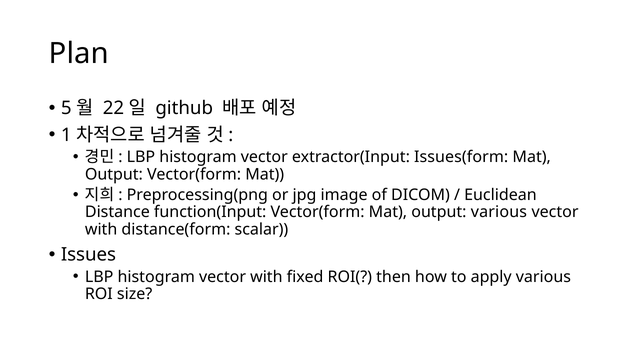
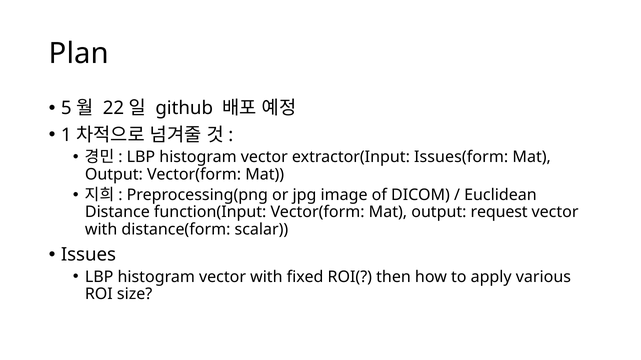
output various: various -> request (499, 213)
